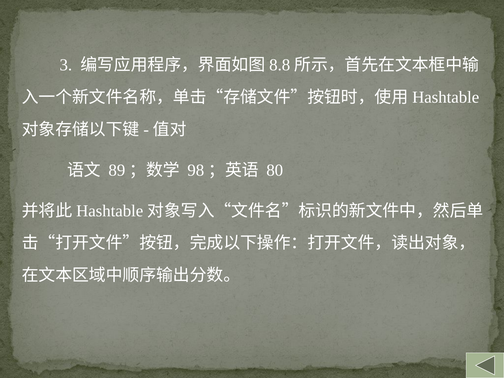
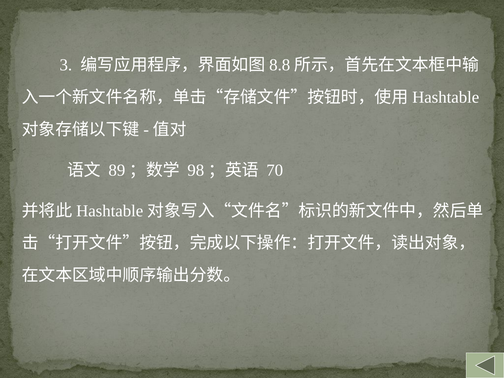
80: 80 -> 70 (275, 170)
